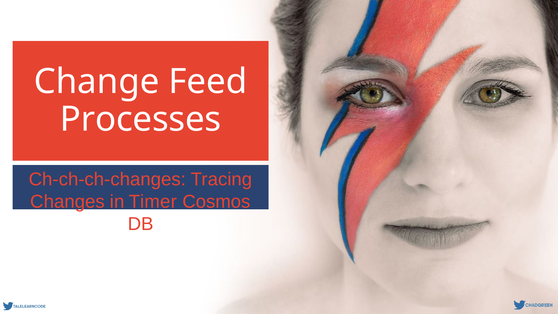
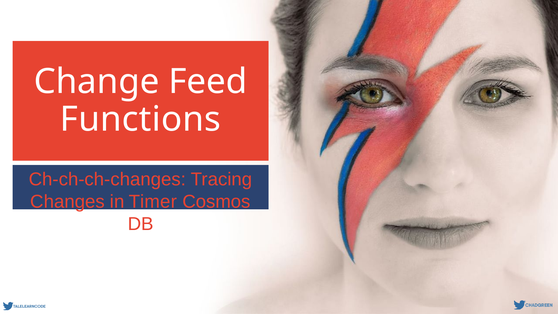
Processes: Processes -> Functions (140, 119)
